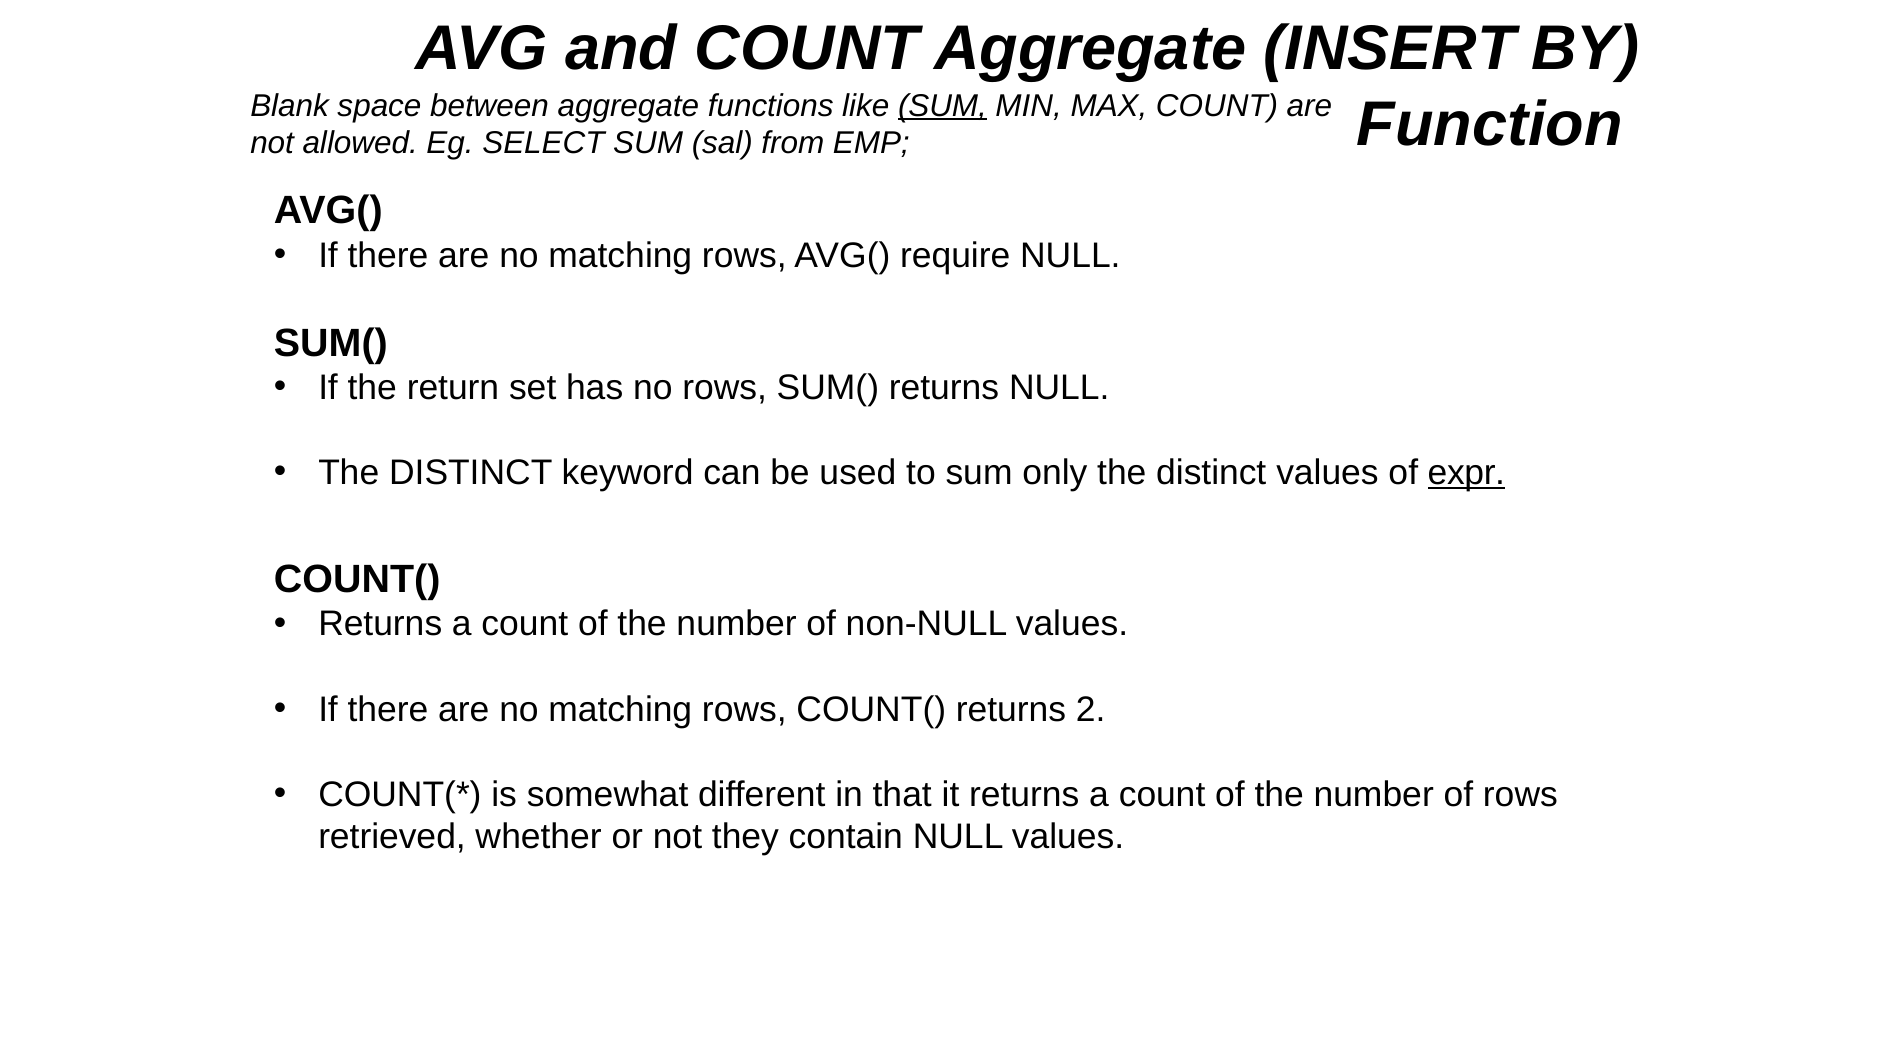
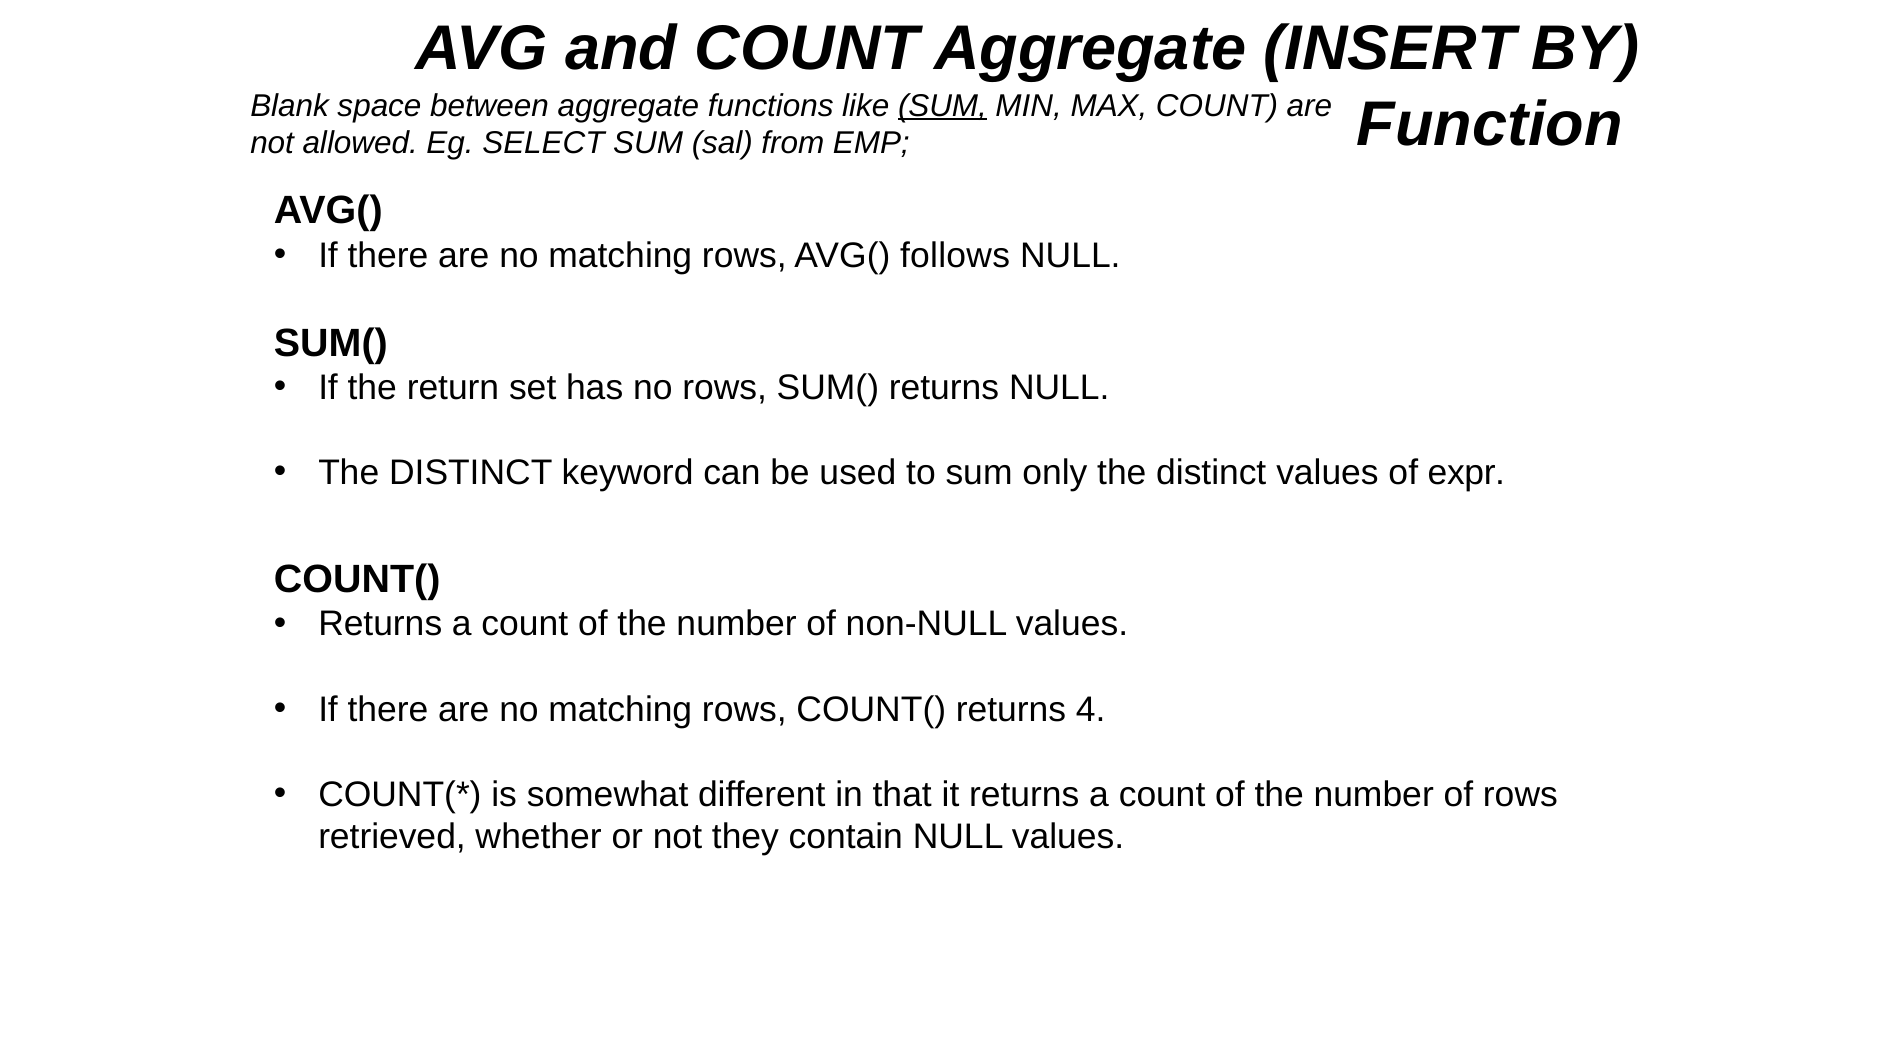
require: require -> follows (955, 255)
expr underline: present -> none (1466, 473)
2: 2 -> 4 (1091, 709)
